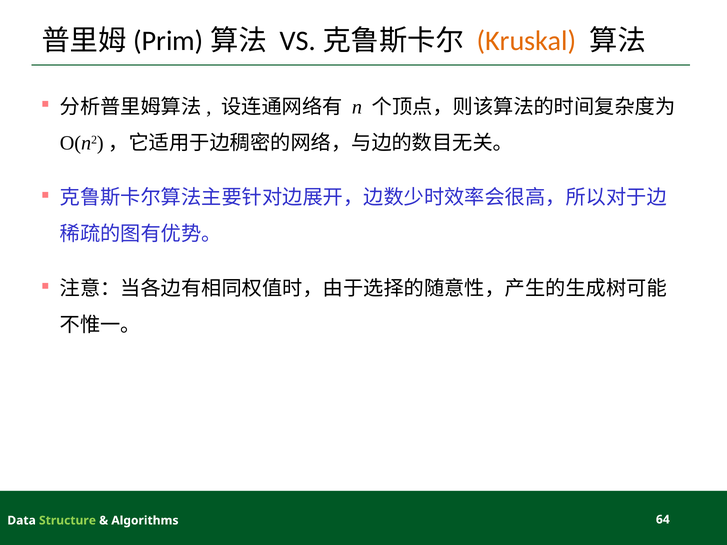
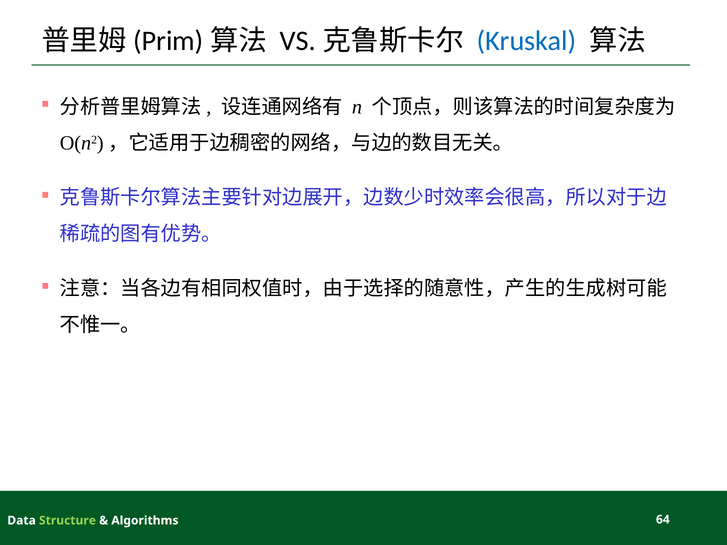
Kruskal colour: orange -> blue (527, 41)
